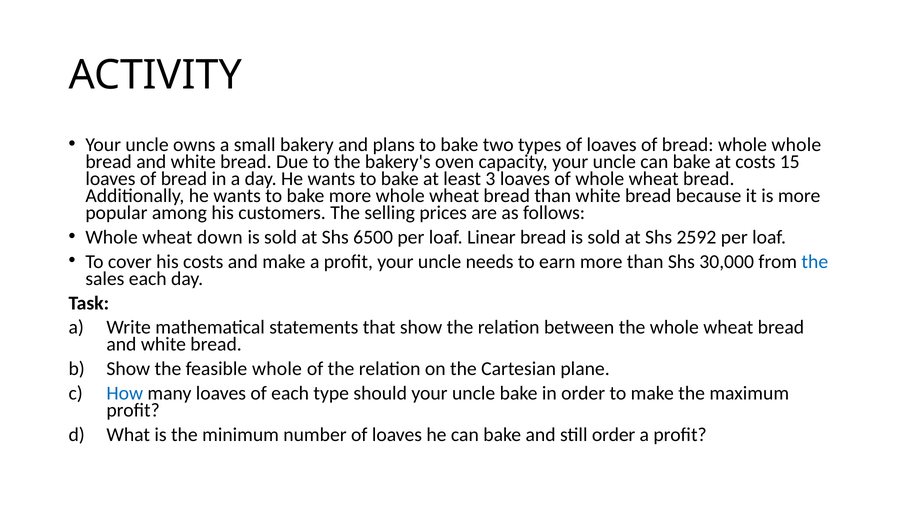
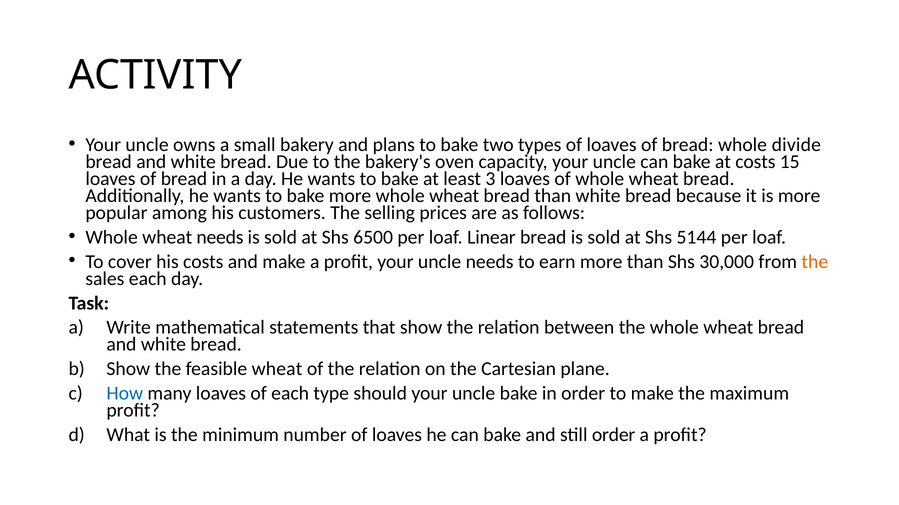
whole whole: whole -> divide (796, 145)
wheat down: down -> needs (220, 238)
2592: 2592 -> 5144 (696, 238)
the colour: blue -> orange (815, 262)
feasible whole: whole -> wheat (277, 369)
